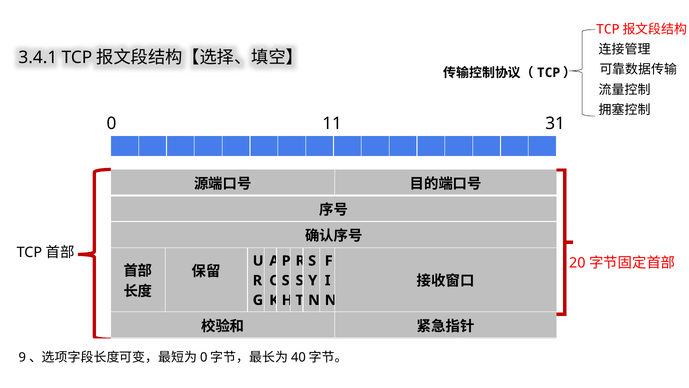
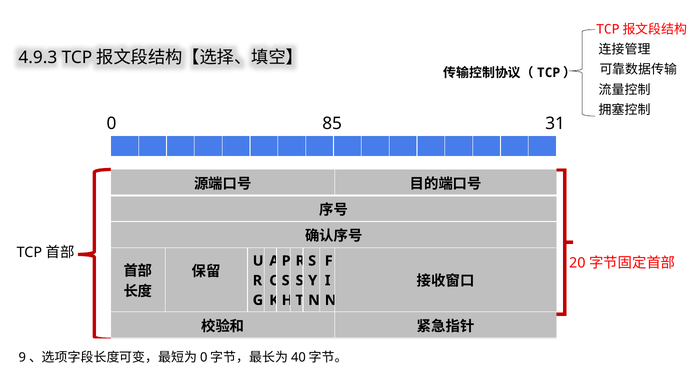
3.4.1: 3.4.1 -> 4.9.3 (38, 58)
11: 11 -> 85 (332, 123)
